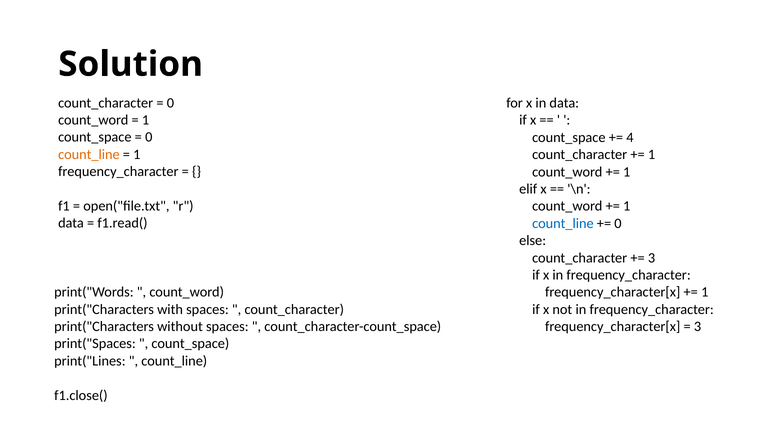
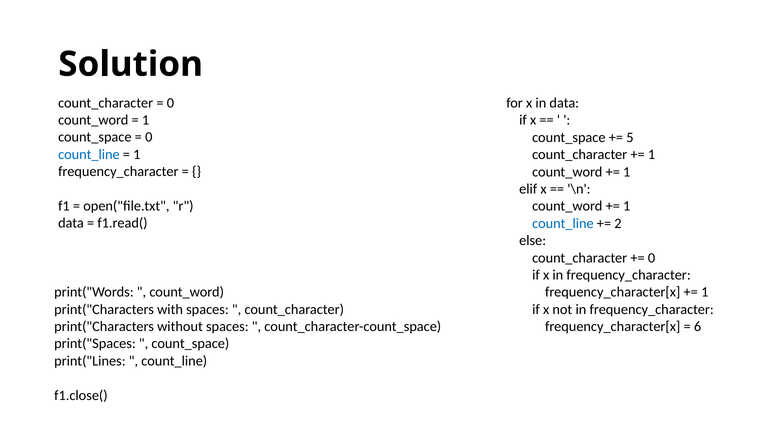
4: 4 -> 5 (630, 137)
count_line colour: orange -> blue (89, 154)
0: 0 -> 2 (618, 223)
3: 3 -> 0 (652, 258)
3: 3 -> 6 (698, 326)
